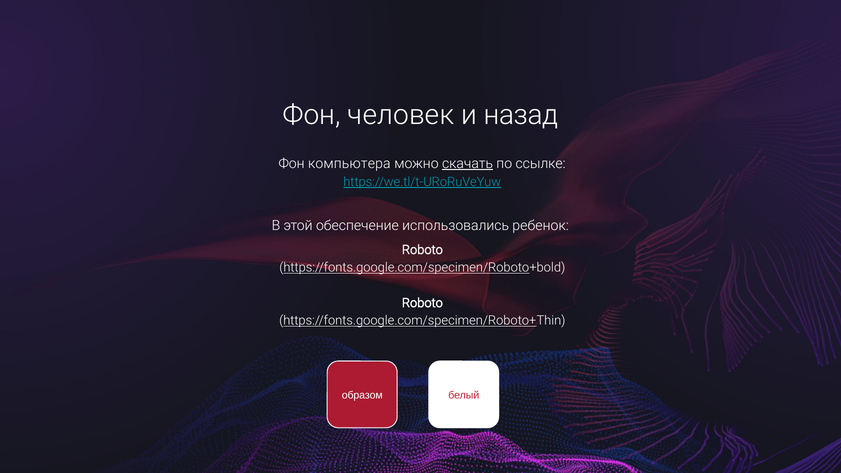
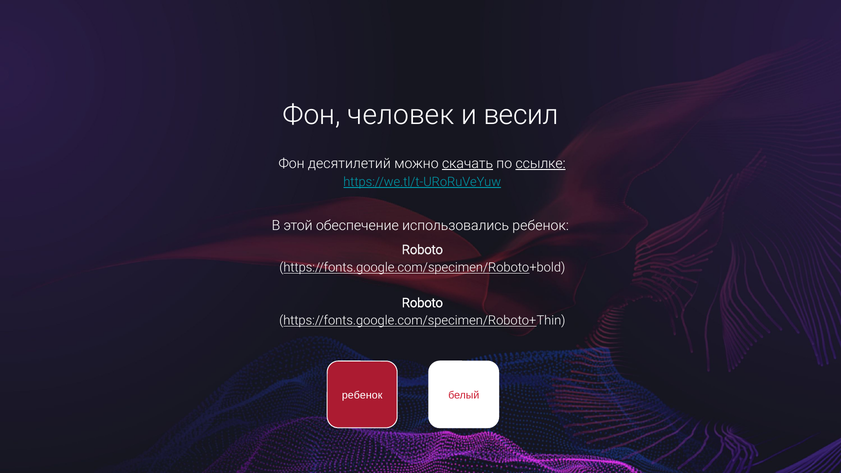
назад: назад -> весил (521, 115)
компьютера: компьютера -> десятилетий (349, 164)
ссылке underline: none -> present (541, 164)
образом: образом -> ребенок (362, 395)
